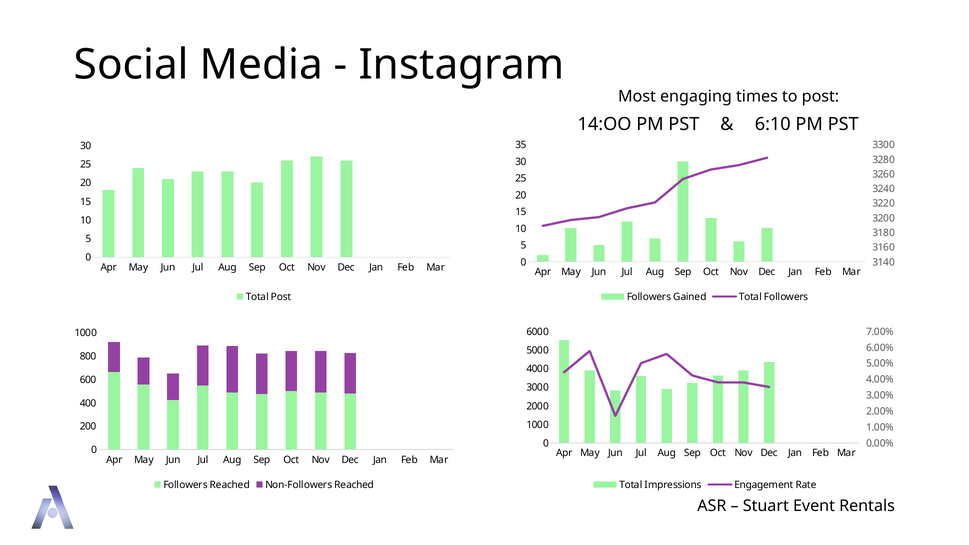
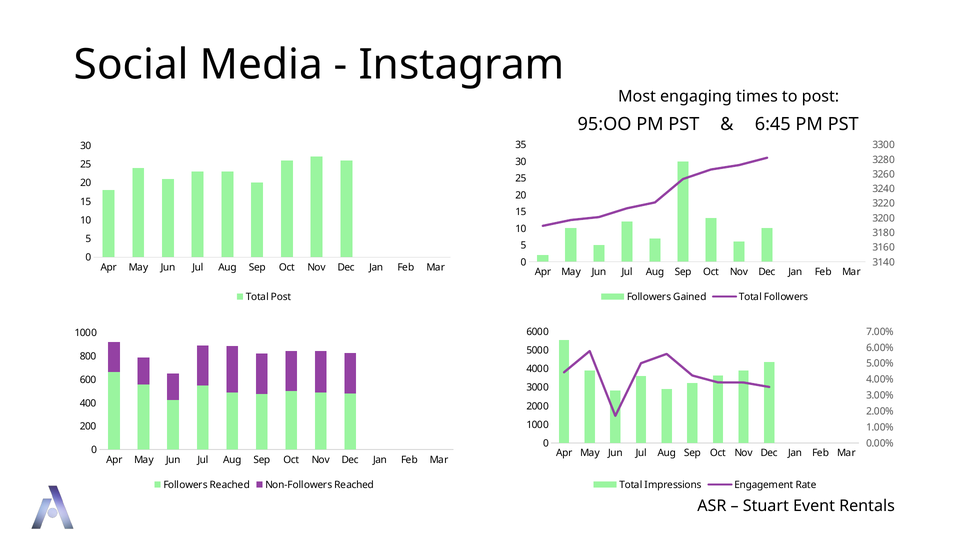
14:OO: 14:OO -> 95:OO (605, 124)
6:10: 6:10 -> 6:45 (773, 124)
